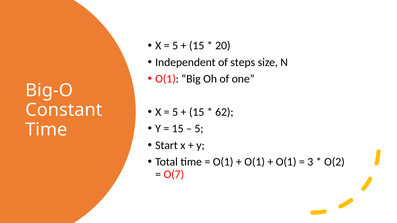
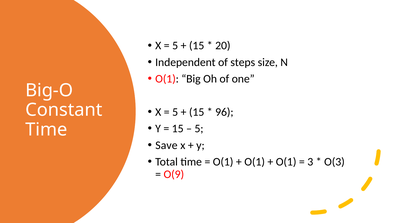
62: 62 -> 96 (224, 112)
Start: Start -> Save (166, 145)
O(2: O(2 -> O(3 (334, 162)
O(7: O(7 -> O(9 (174, 175)
